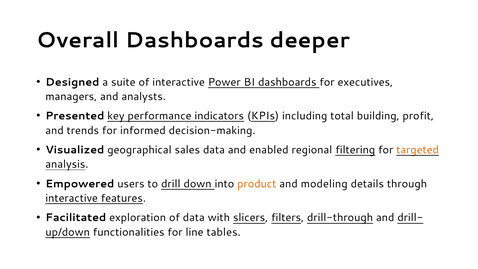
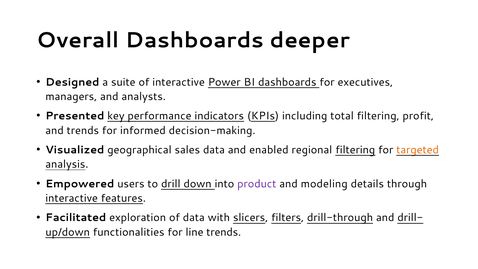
total building: building -> filtering (378, 116)
product colour: orange -> purple (257, 184)
line tables: tables -> trends (224, 232)
